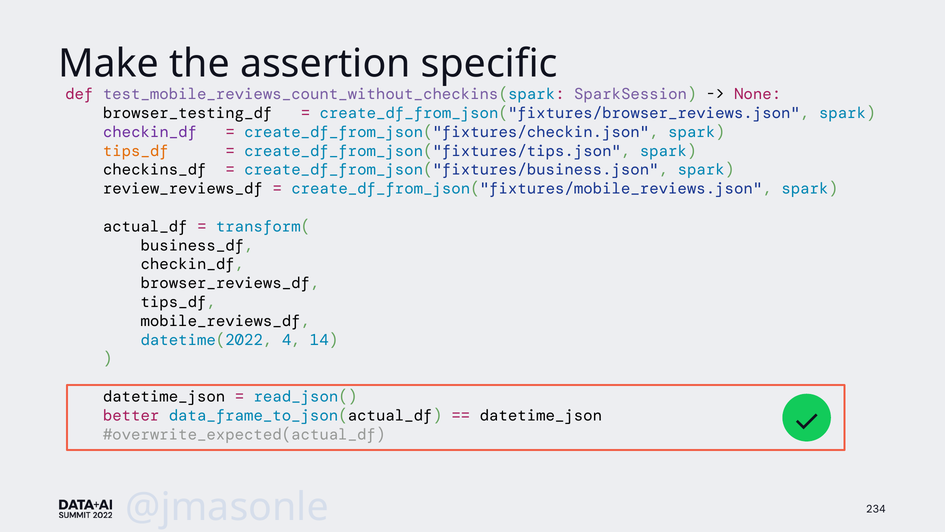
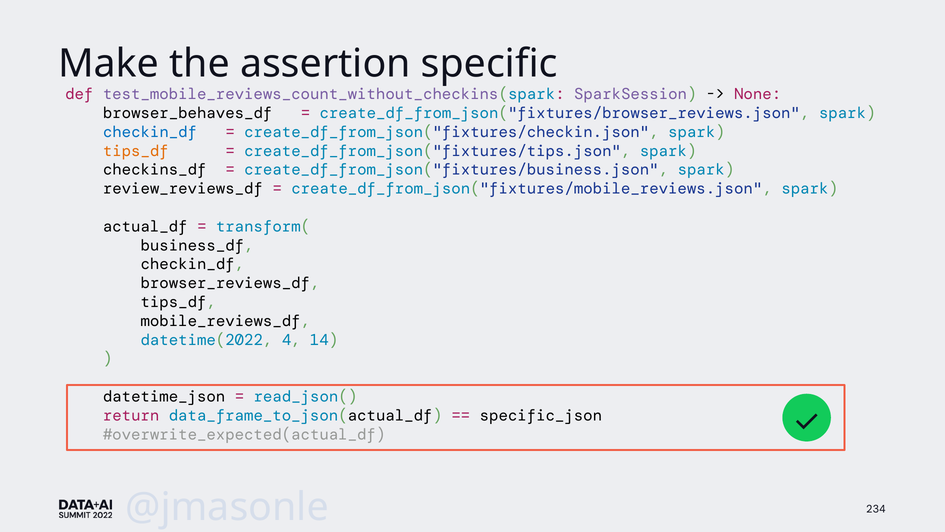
browser_testing_df: browser_testing_df -> browser_behaves_df (188, 113)
checkin_df colour: purple -> blue (150, 132)
better: better -> return (131, 415)
datetime_json: datetime_json -> specific_json (541, 415)
